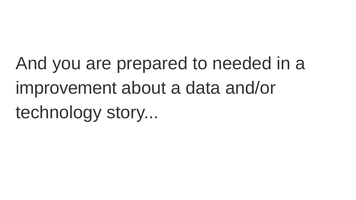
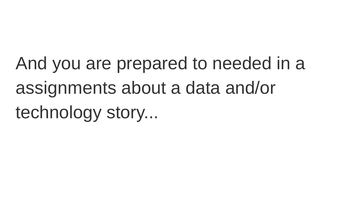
improvement: improvement -> assignments (66, 88)
